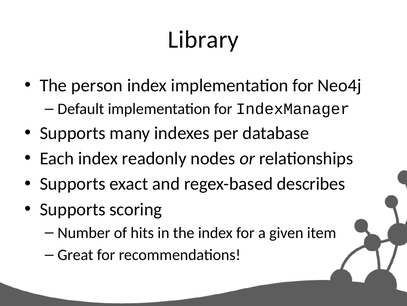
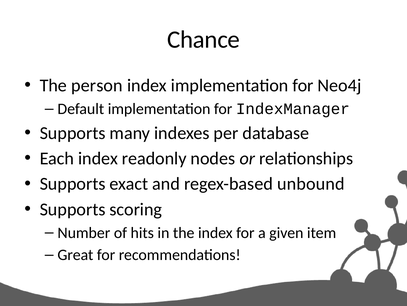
Library: Library -> Chance (204, 39)
describes: describes -> unbound (311, 184)
